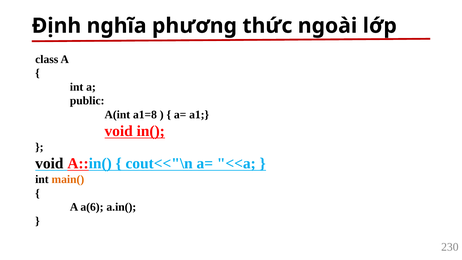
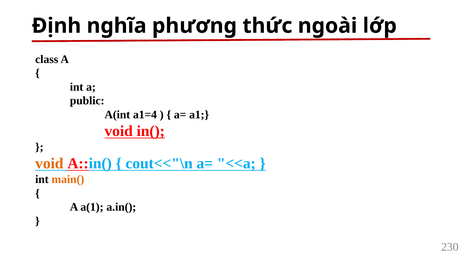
a1=8: a1=8 -> a1=4 (145, 115)
void colour: black -> orange (49, 163)
a(6: a(6 -> a(1 (92, 207)
